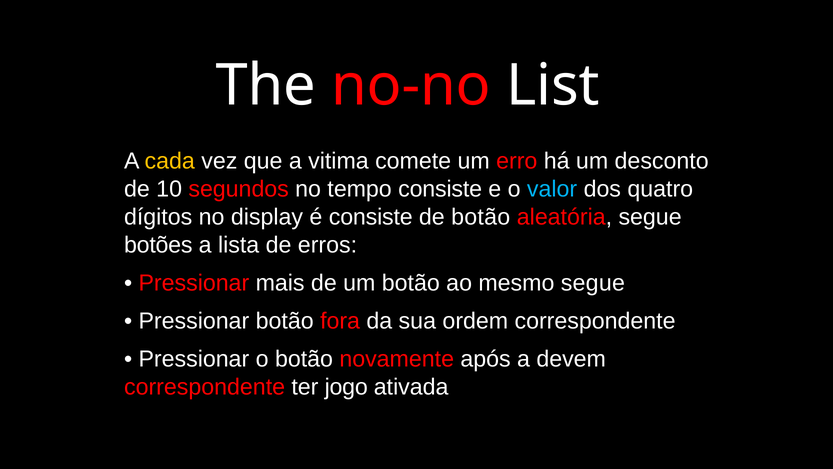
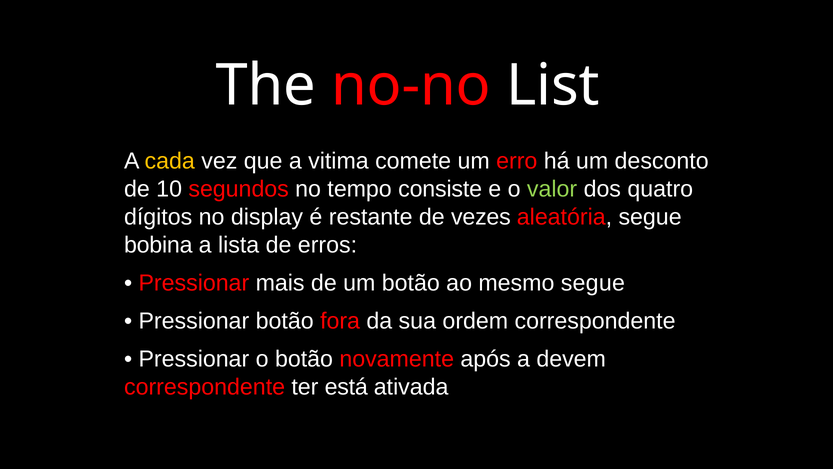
valor colour: light blue -> light green (552, 189)
é consiste: consiste -> restante (371, 217)
de botão: botão -> vezes (481, 217)
botões: botões -> bobina (158, 245)
jogo: jogo -> está (346, 387)
